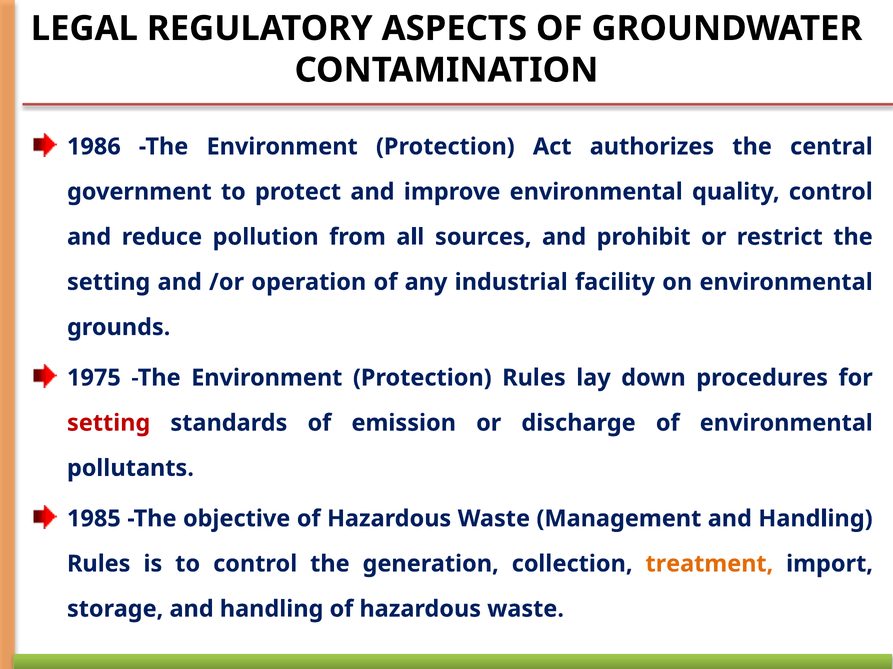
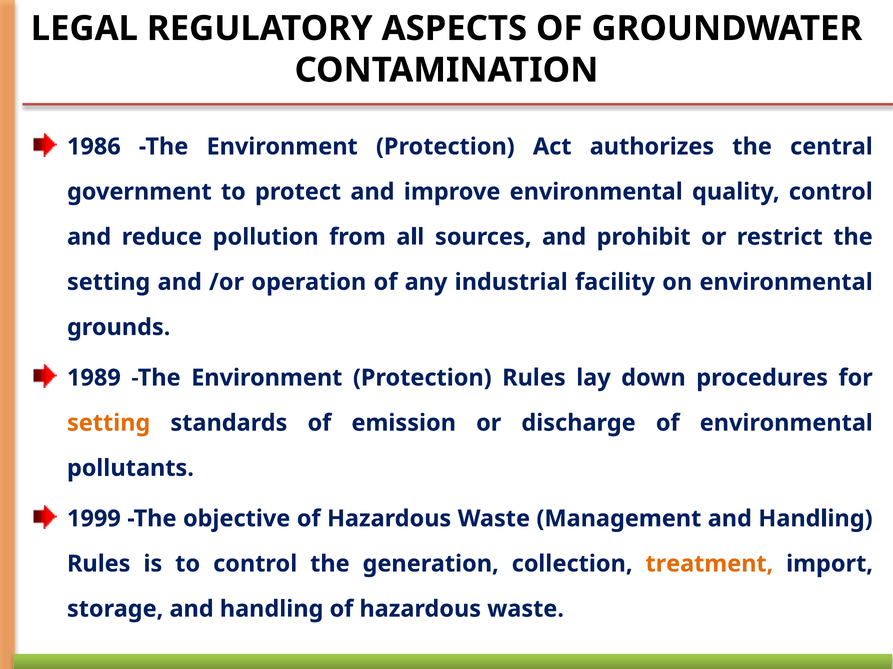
1975: 1975 -> 1989 (94, 378)
setting colour: red -> orange (109, 423)
1985: 1985 -> 1999 (94, 519)
